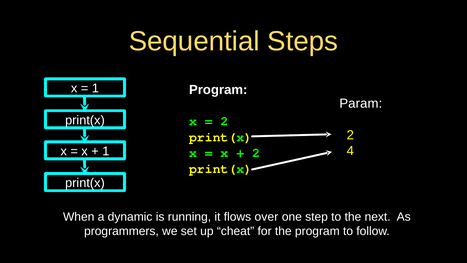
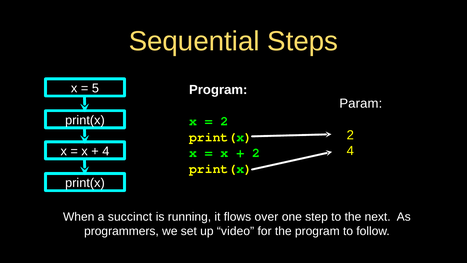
1: 1 -> 5 (95, 88)
1: 1 -> 4 (106, 151)
dynamic: dynamic -> succinct (130, 217)
cheat: cheat -> video (236, 231)
